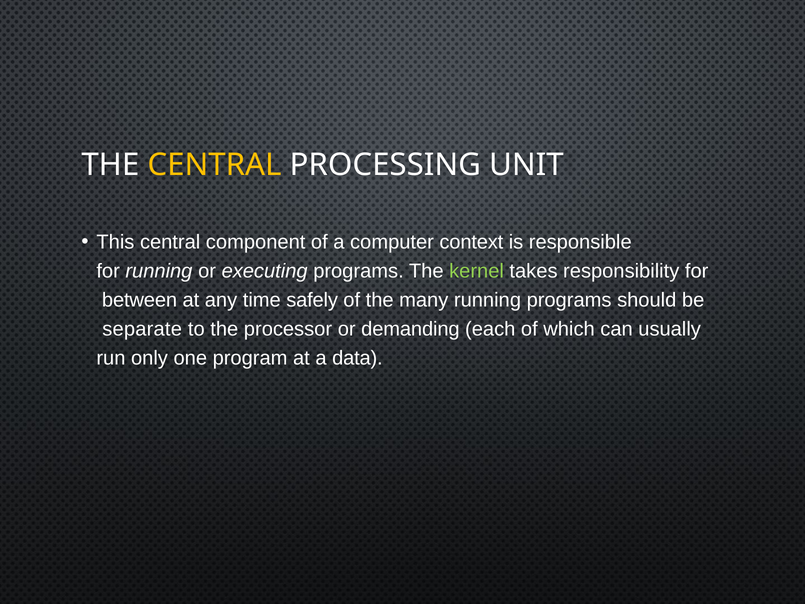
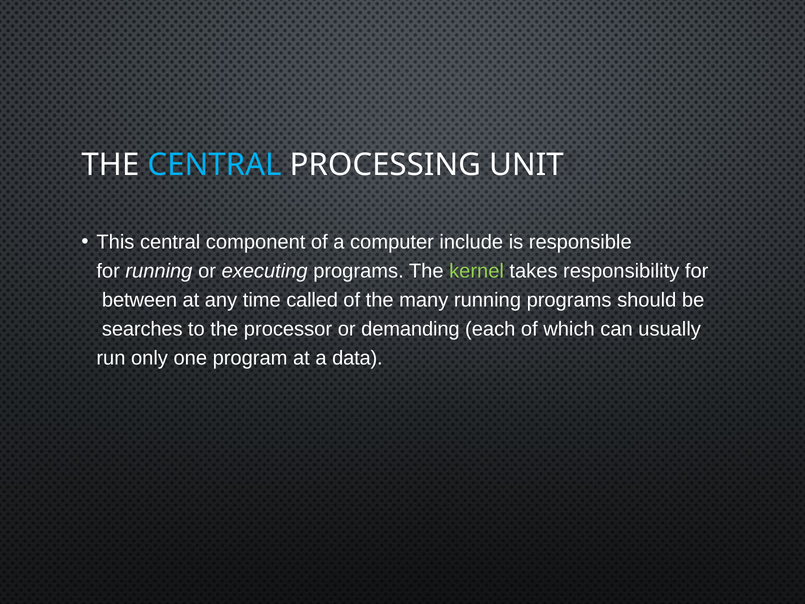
CENTRAL colour: yellow -> light blue (214, 165)
context: context -> include (471, 242)
safely: safely -> called (312, 300)
separate: separate -> searches (142, 329)
